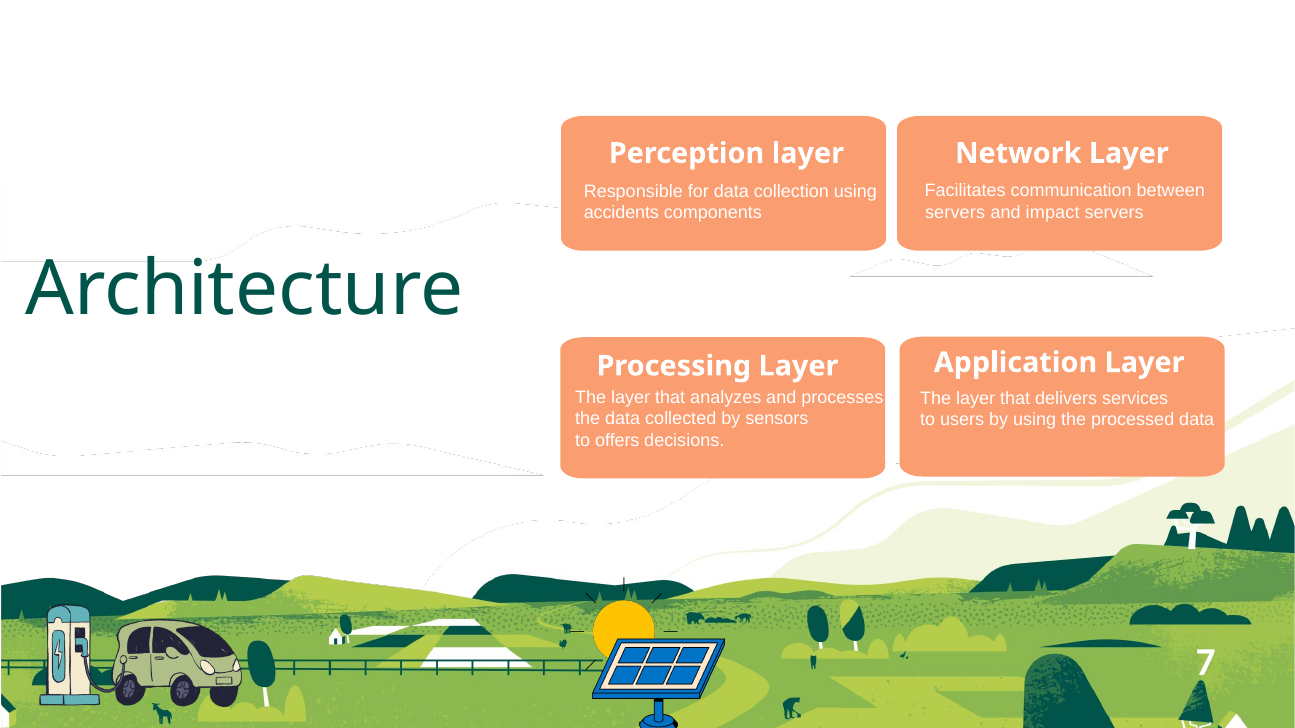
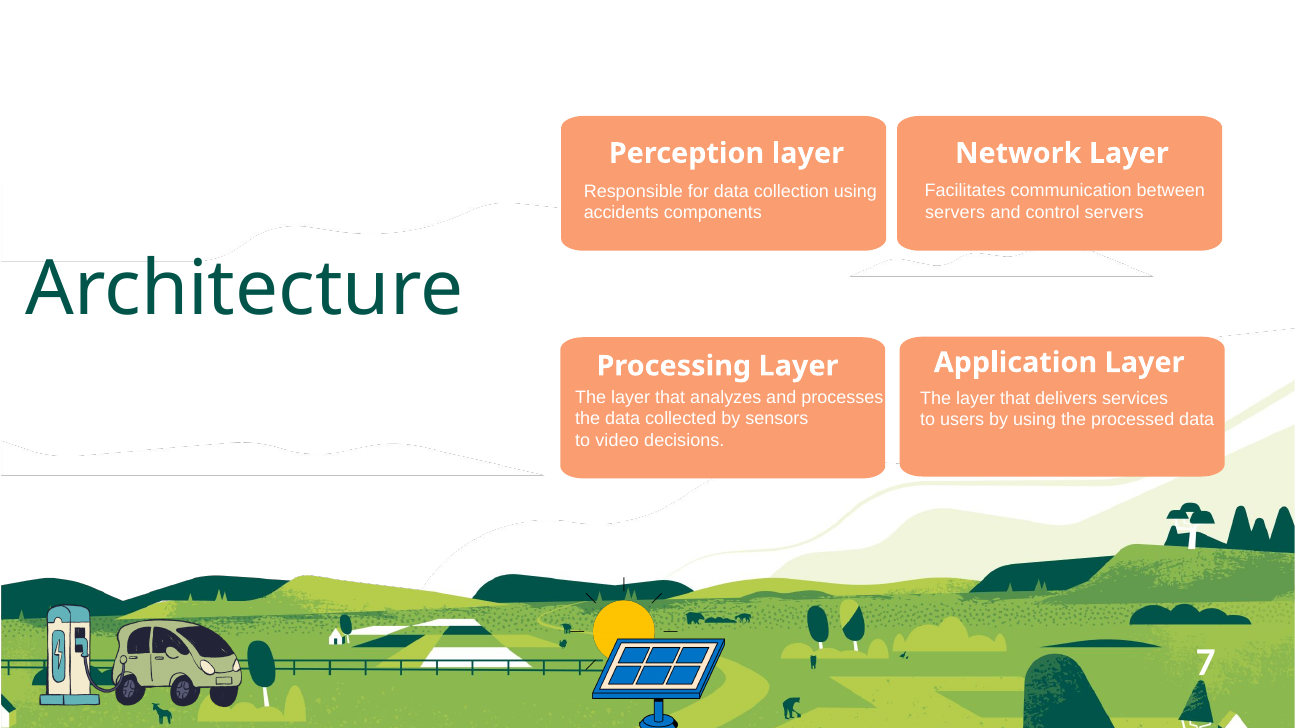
impact: impact -> control (1053, 213)
offers: offers -> video (617, 441)
